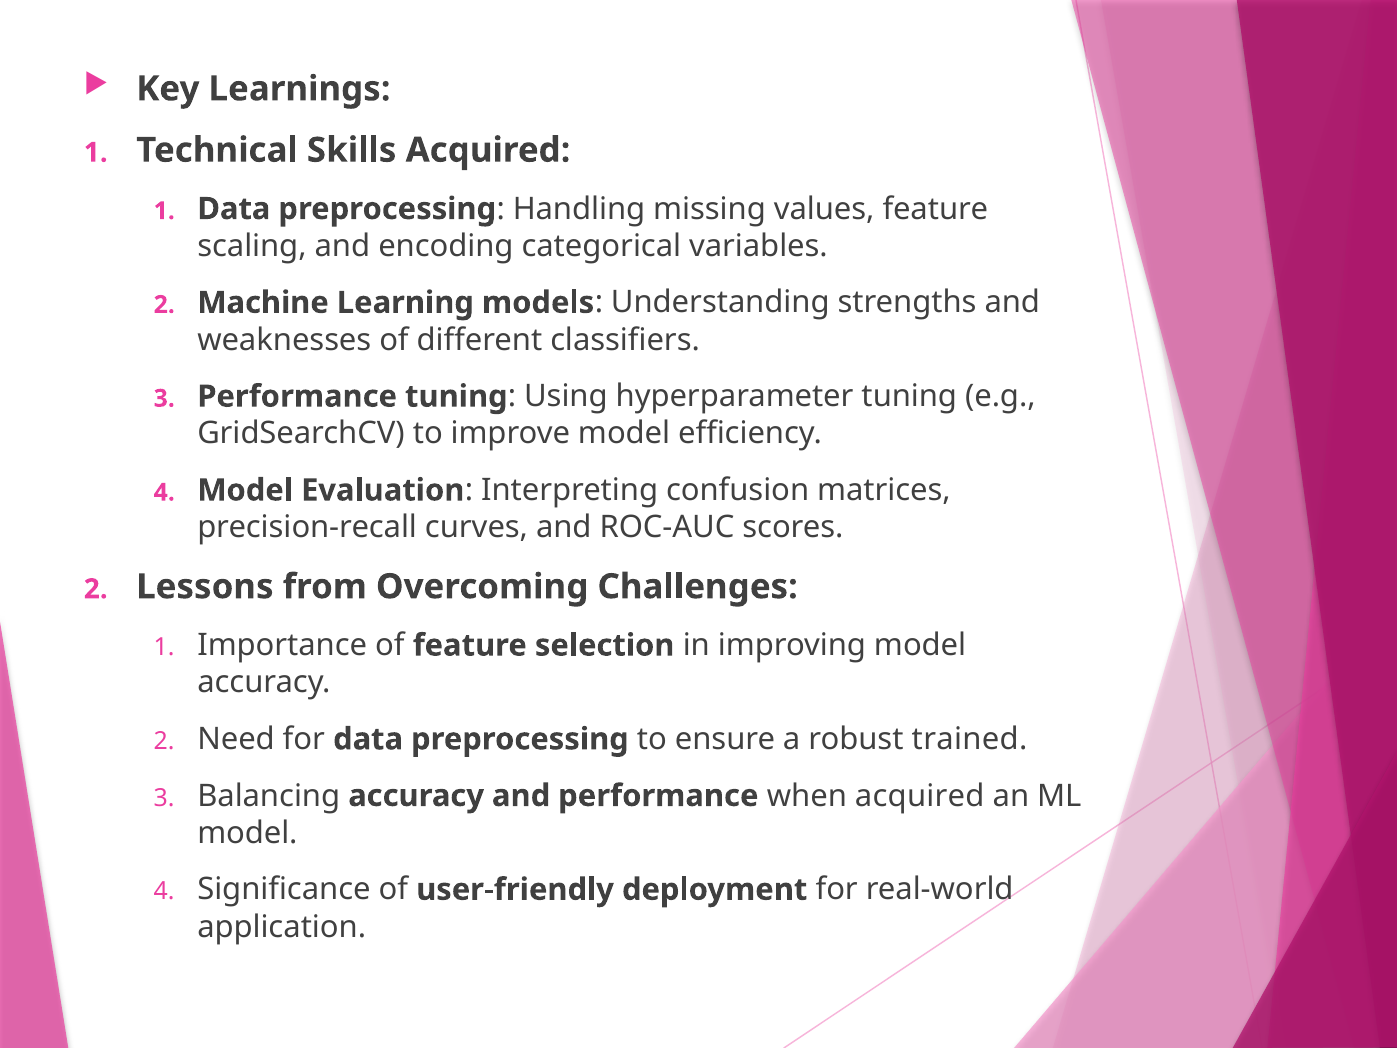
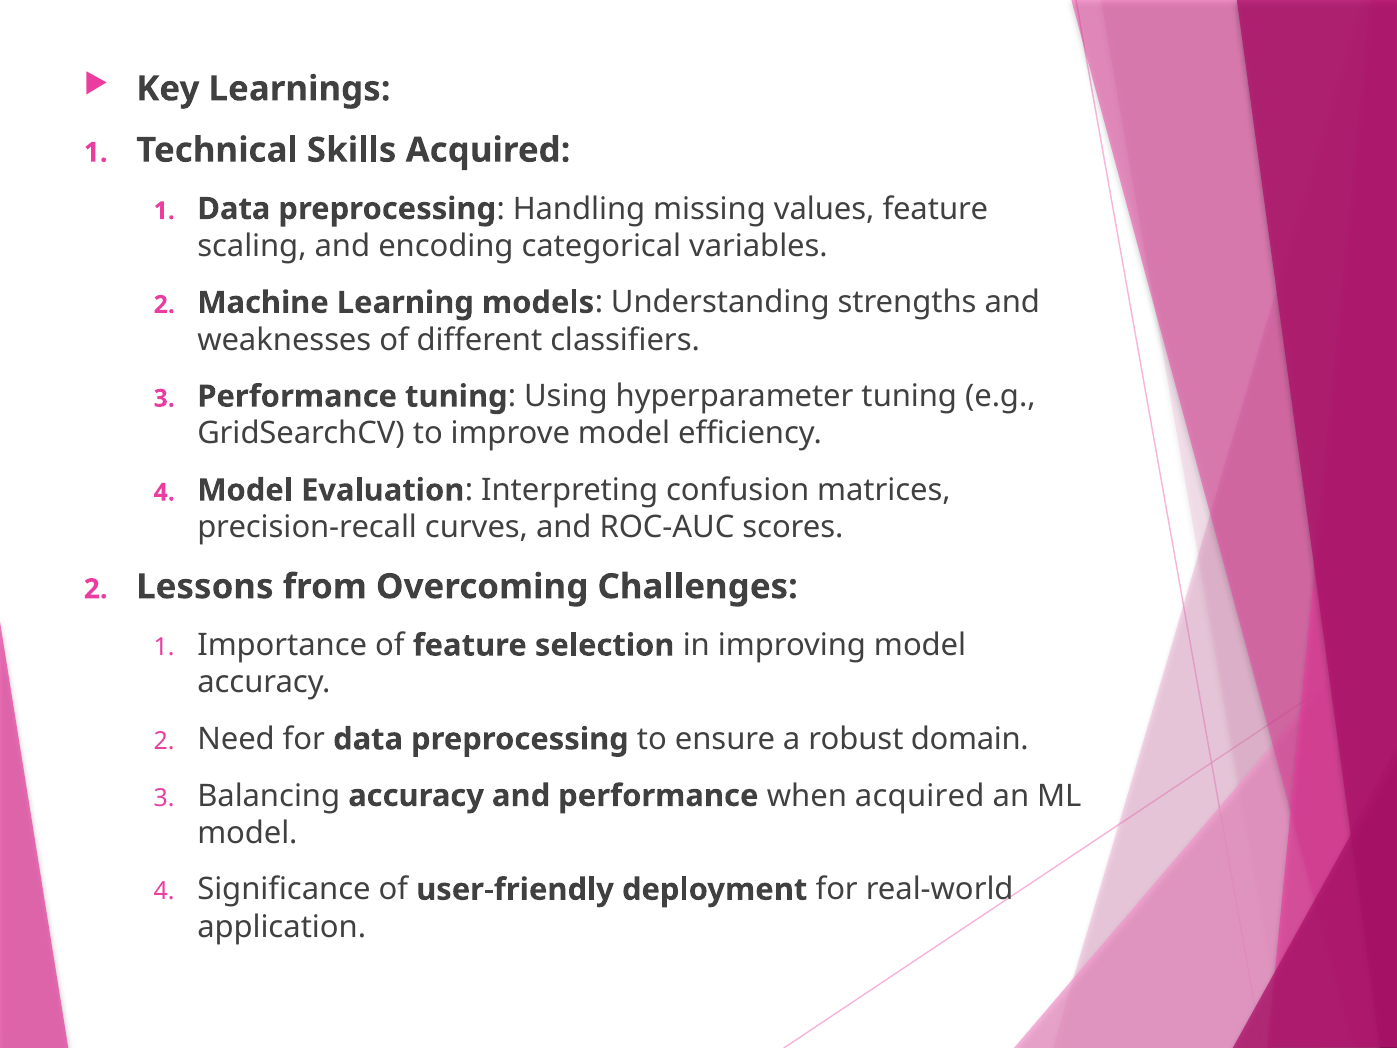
trained: trained -> domain (970, 739)
